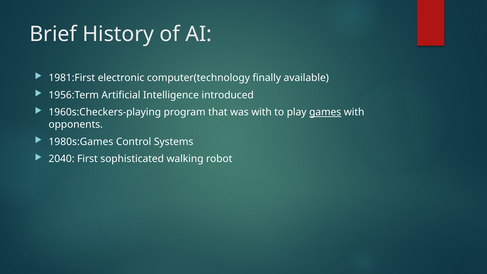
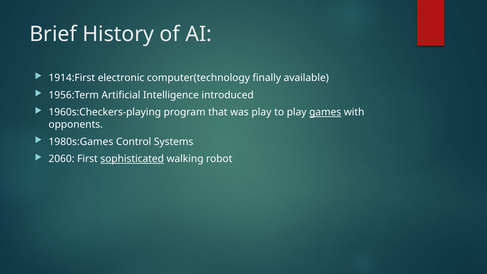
1981:First: 1981:First -> 1914:First (72, 78)
was with: with -> play (261, 112)
2040: 2040 -> 2060 (62, 159)
sophisticated underline: none -> present (132, 159)
